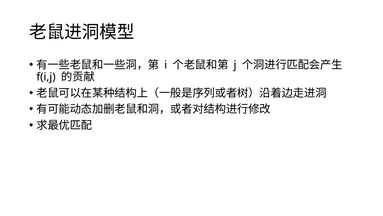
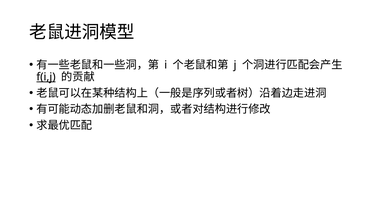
f(i,j underline: none -> present (46, 77)
